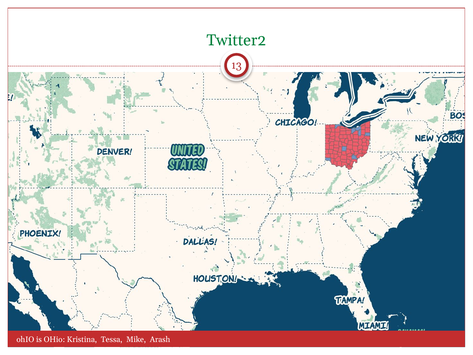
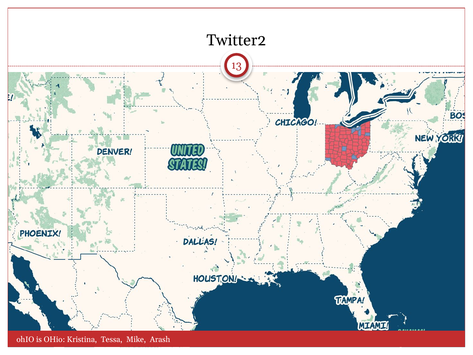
Twitter2 colour: green -> black (236, 40)
